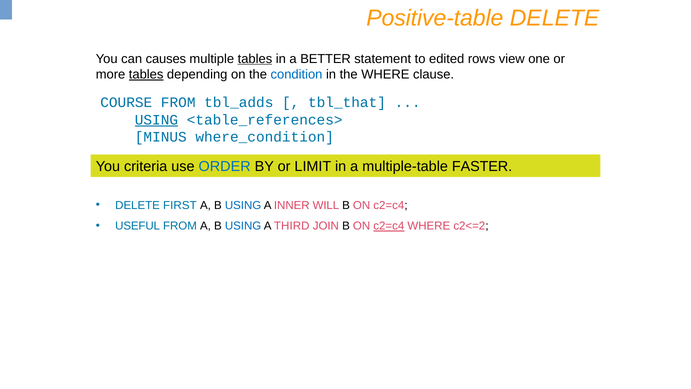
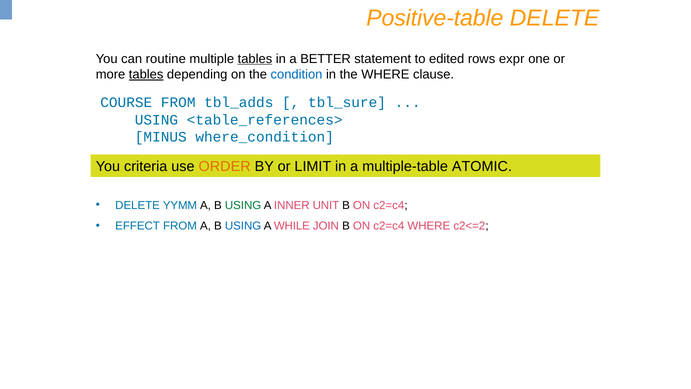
causes: causes -> routine (166, 59)
view: view -> expr (512, 59)
tbl_that: tbl_that -> tbl_sure (347, 102)
USING underline: present -> none (156, 120)
ORDER colour: blue -> orange (225, 167)
FASTER: FASTER -> ATOMIC (482, 167)
FIRST: FIRST -> YYMM (180, 205)
USING colour: blue -> green (243, 205)
WILL: WILL -> UNIT (326, 205)
USEFUL: USEFUL -> EFFECT (138, 226)
THIRD: THIRD -> WHILE (292, 226)
c2=c4 underline: present -> none (389, 226)
